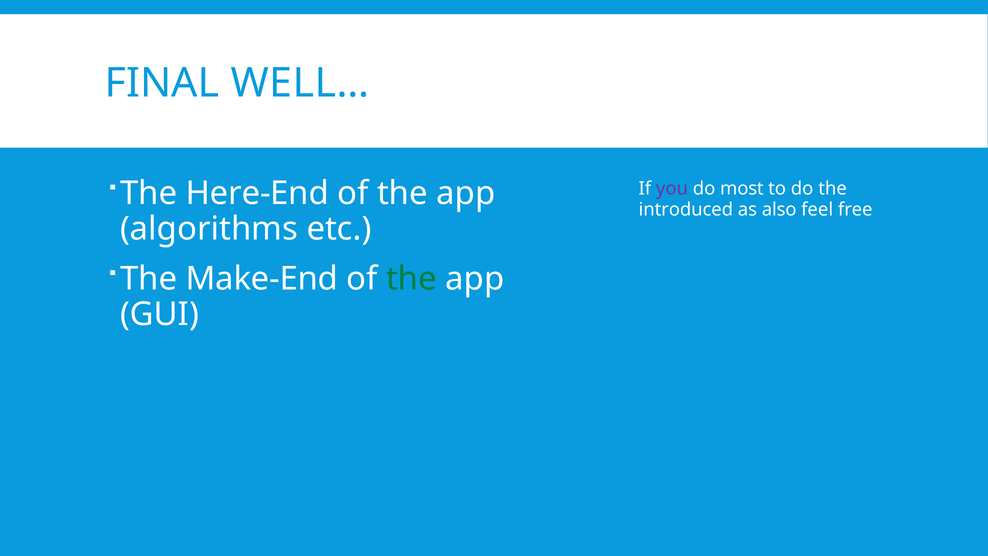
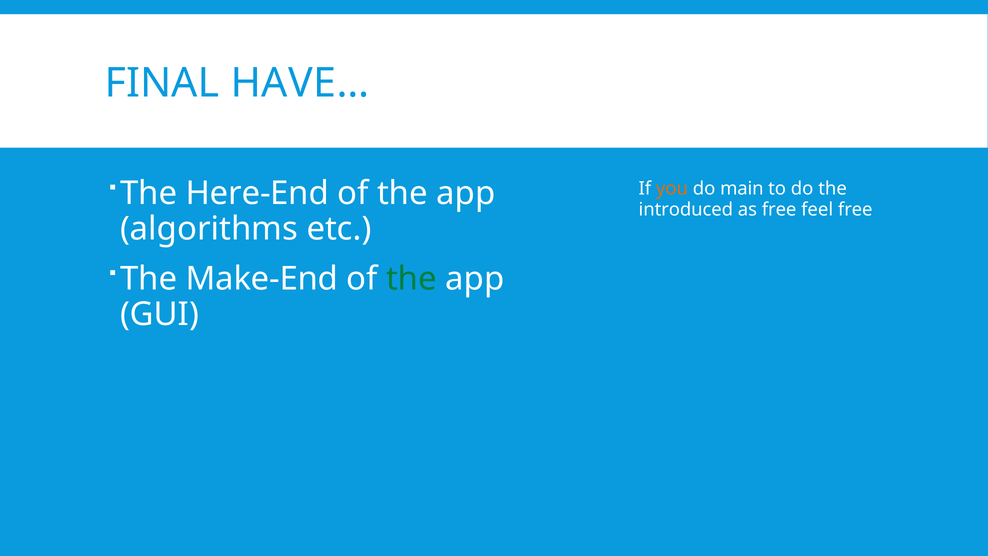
WELL…: WELL… -> HAVE… (300, 83)
you colour: purple -> orange (672, 188)
most: most -> main (742, 188)
as also: also -> free (779, 210)
